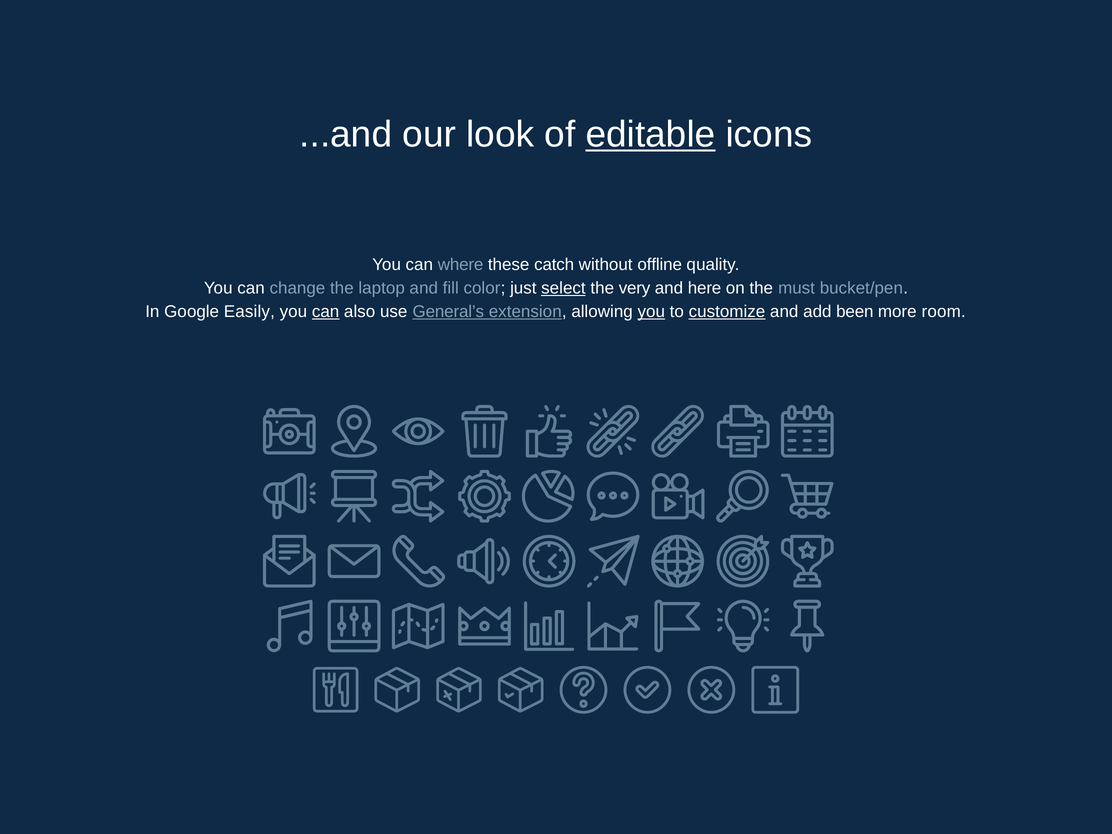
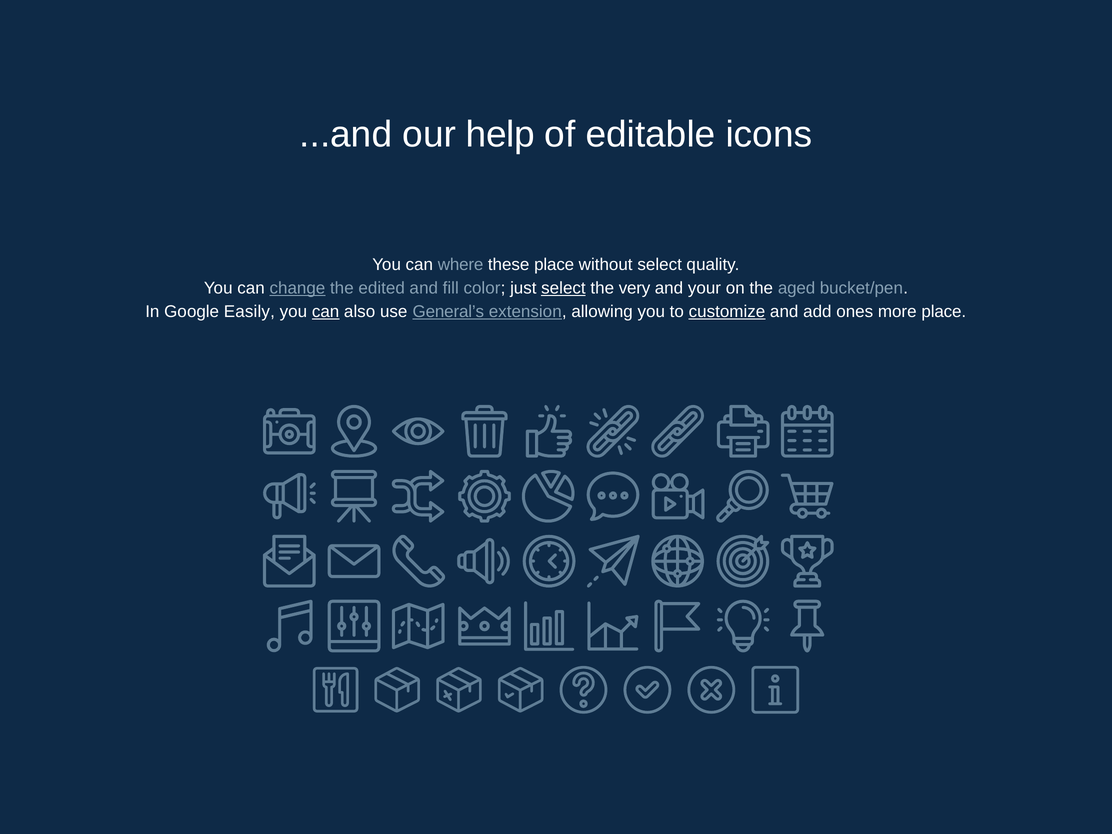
look: look -> help (500, 135)
editable underline: present -> none (651, 135)
these catch: catch -> place (554, 265)
without offline: offline -> select (660, 265)
change underline: none -> present (297, 288)
laptop: laptop -> edited (382, 288)
here: here -> your (704, 288)
must: must -> aged (797, 288)
you underline: present -> none (651, 312)
been: been -> ones (855, 312)
more room: room -> place (944, 312)
